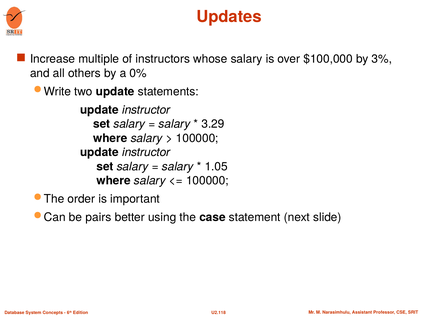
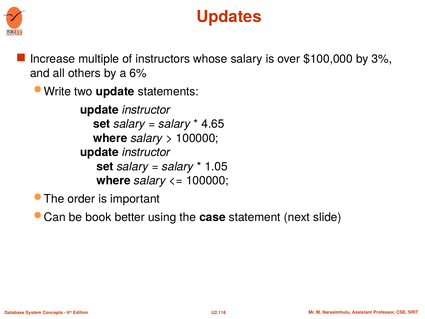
0%: 0% -> 6% (138, 73)
3.29: 3.29 -> 4.65 (213, 124)
pairs: pairs -> book (98, 217)
